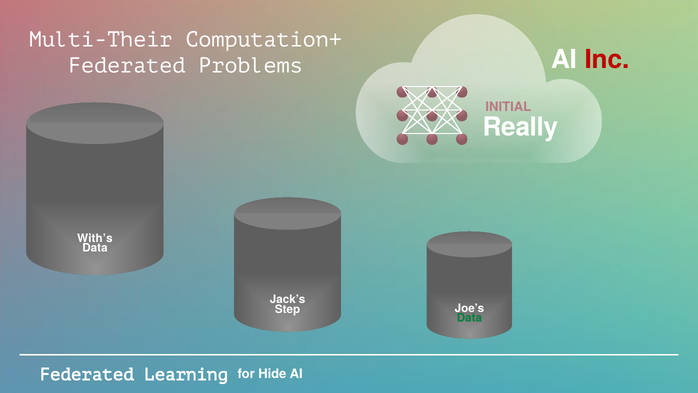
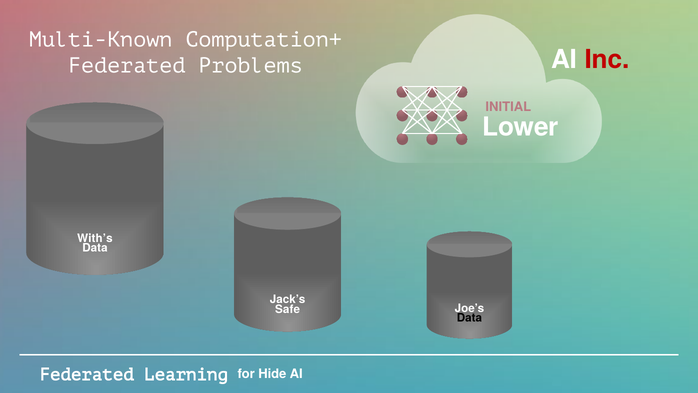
Multi-Their: Multi-Their -> Multi-Known (101, 39)
Really: Really -> Lower (520, 127)
Step: Step -> Safe (288, 309)
Data colour: green -> black (469, 318)
